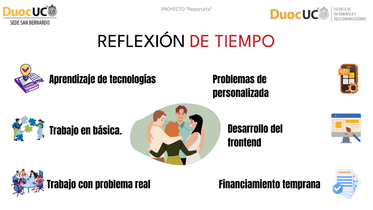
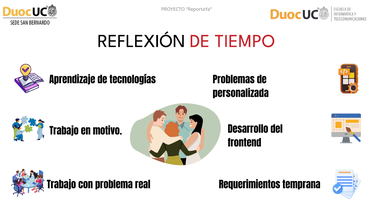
básica: básica -> motivo (107, 131)
Financiamiento: Financiamiento -> Requerimientos (250, 185)
